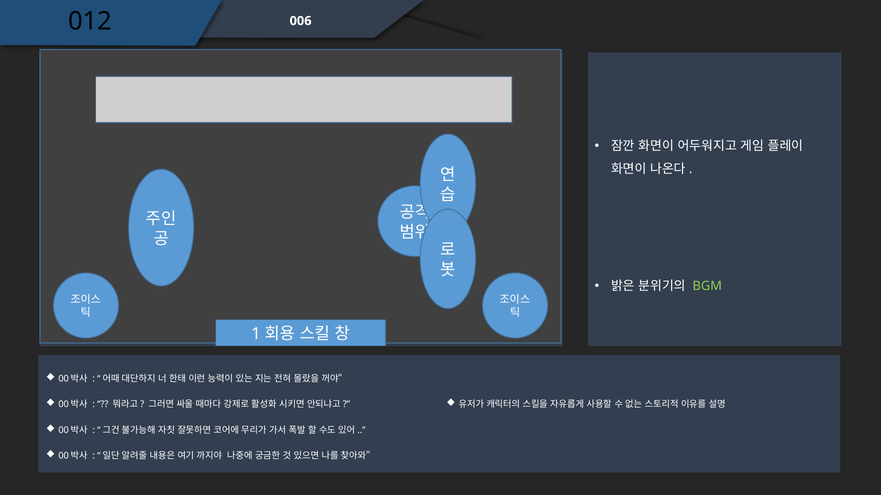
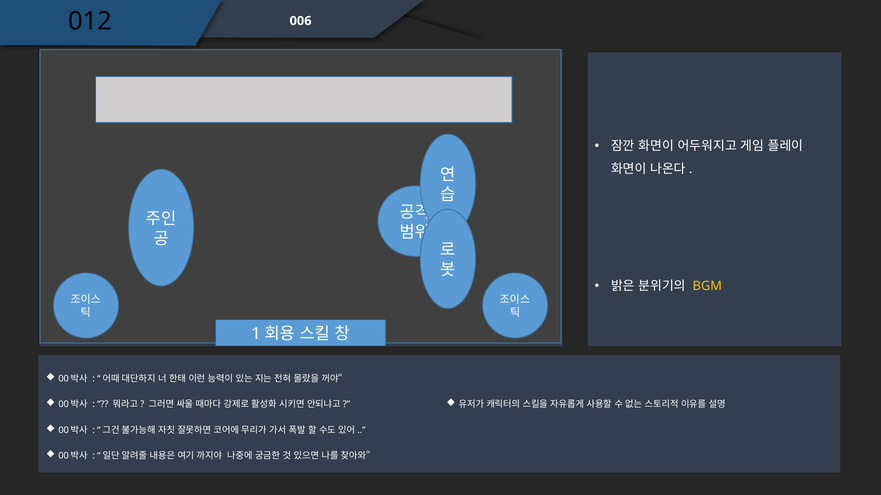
BGM colour: light green -> yellow (707, 287)
